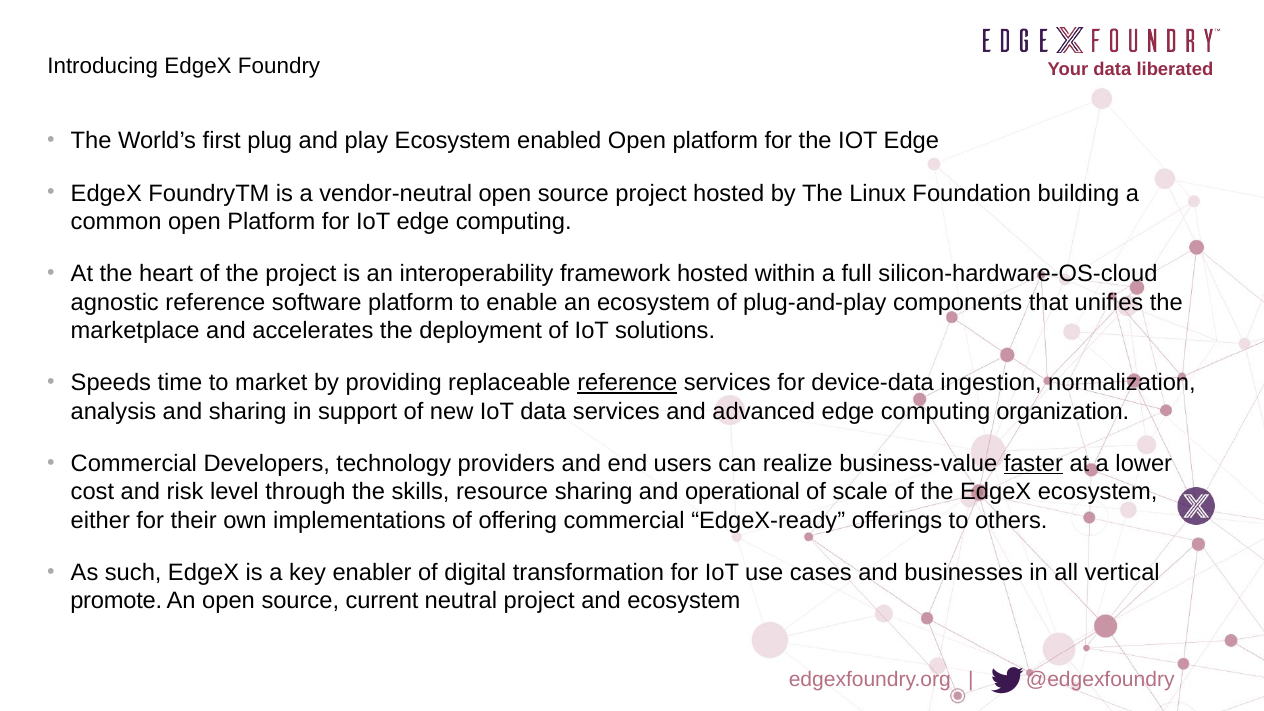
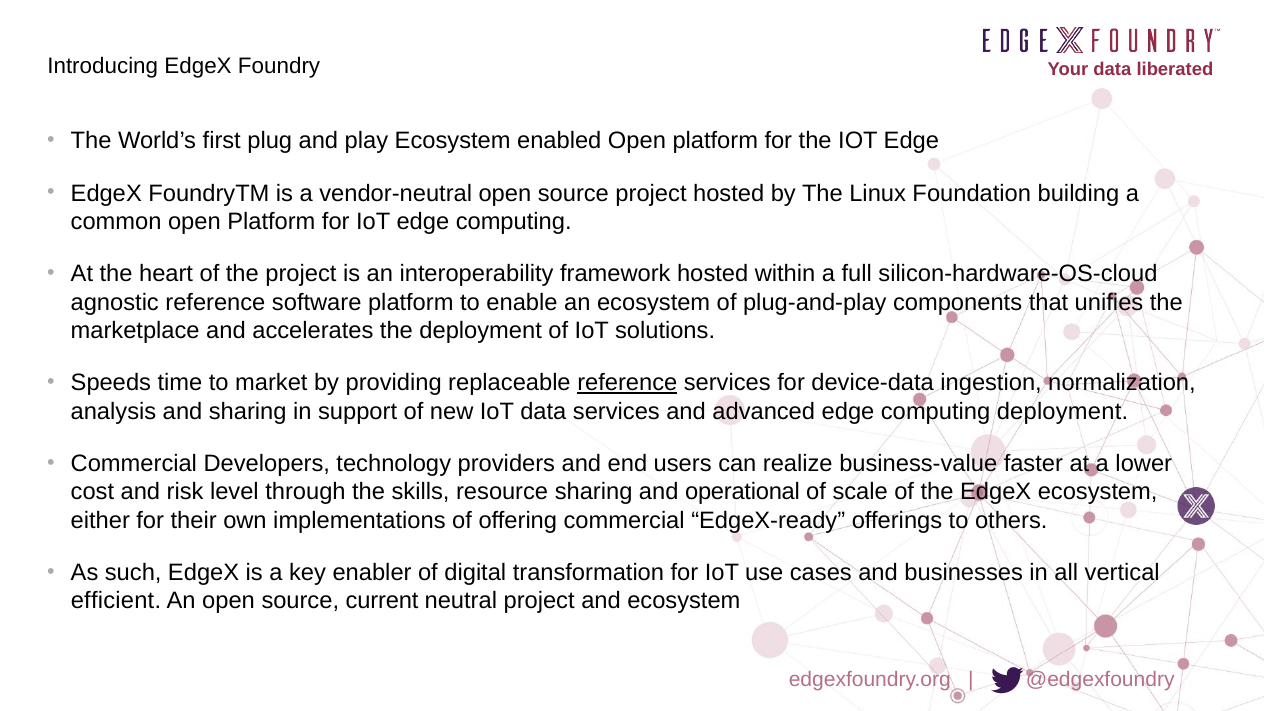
computing organization: organization -> deployment (1062, 411)
faster underline: present -> none (1033, 463)
promote: promote -> efficient (116, 601)
